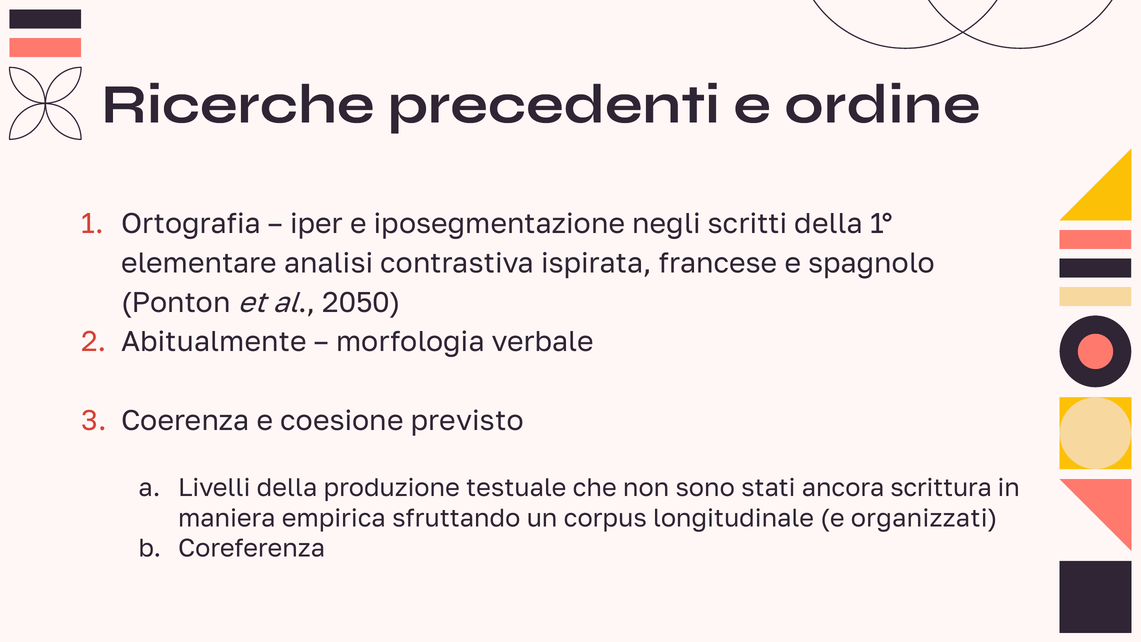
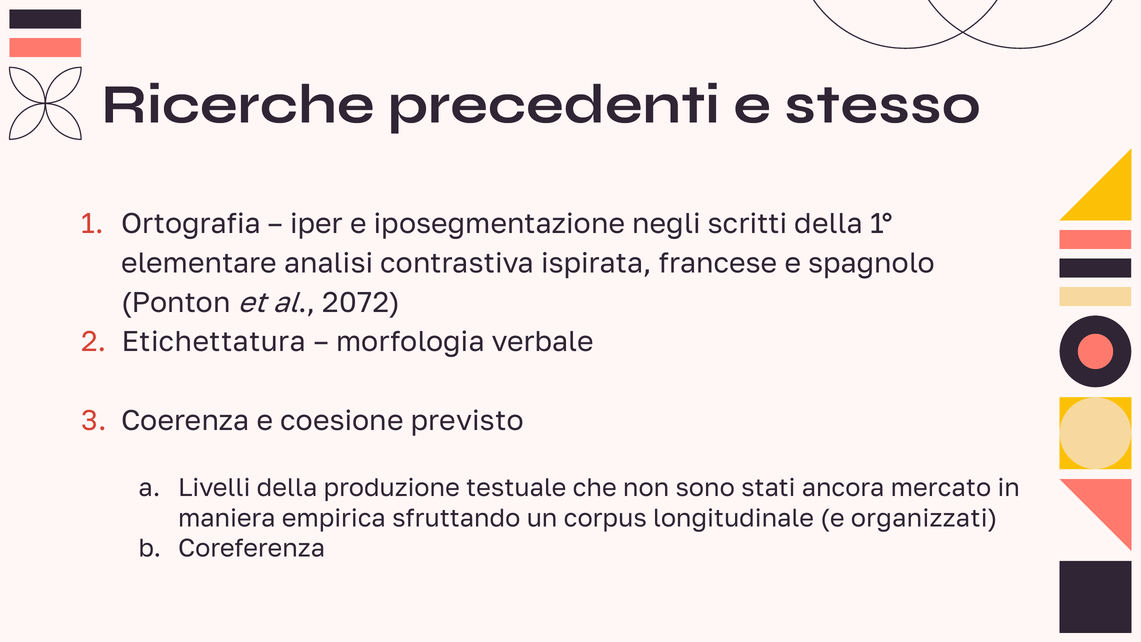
ordine: ordine -> stesso (883, 104)
2050: 2050 -> 2072 (361, 303)
Abitualmente: Abitualmente -> Etichettatura (214, 342)
scrittura: scrittura -> mercato (941, 488)
